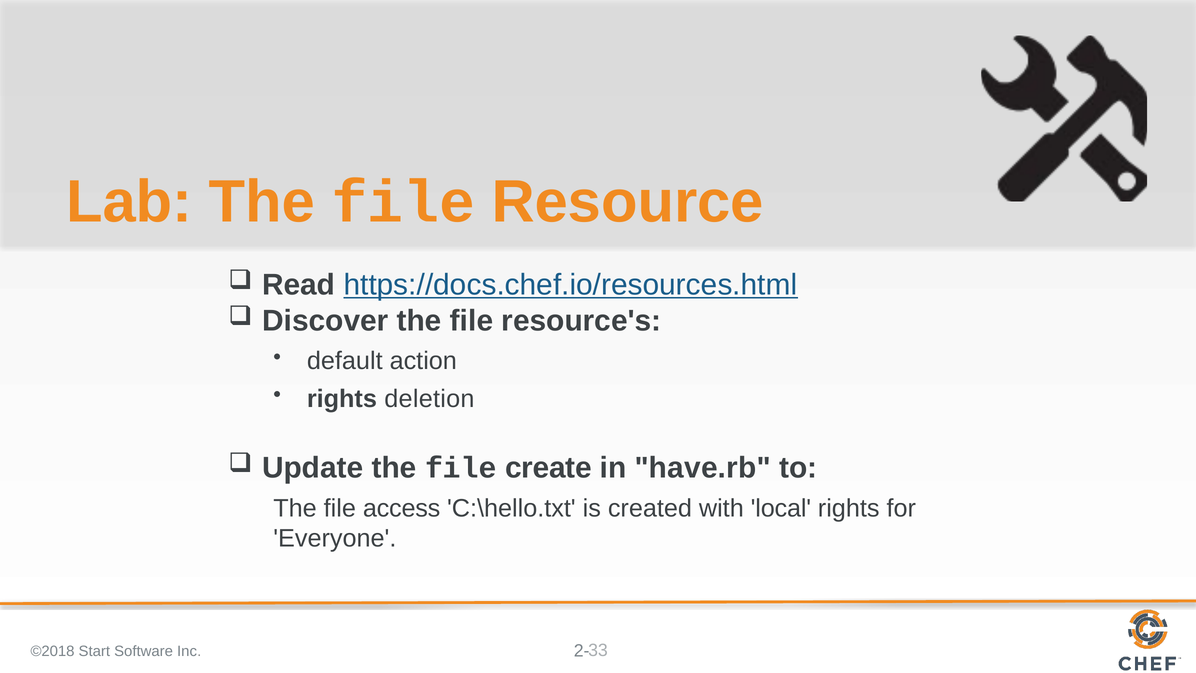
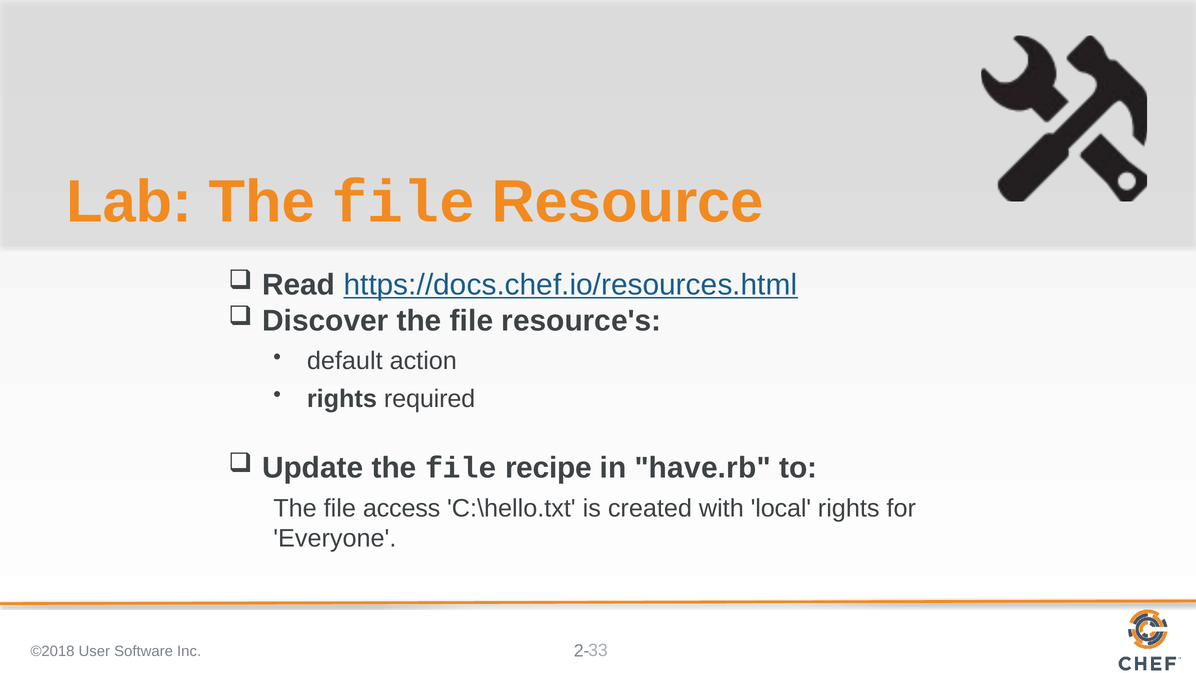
deletion: deletion -> required (430, 399)
create: create -> recipe (548, 468)
Start: Start -> User (94, 651)
